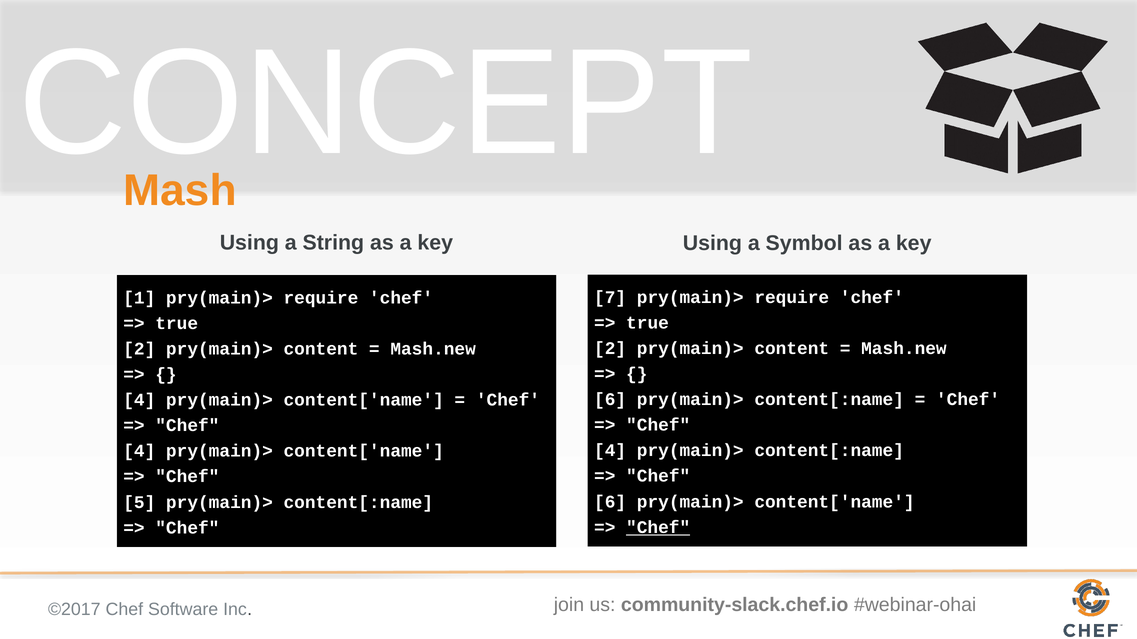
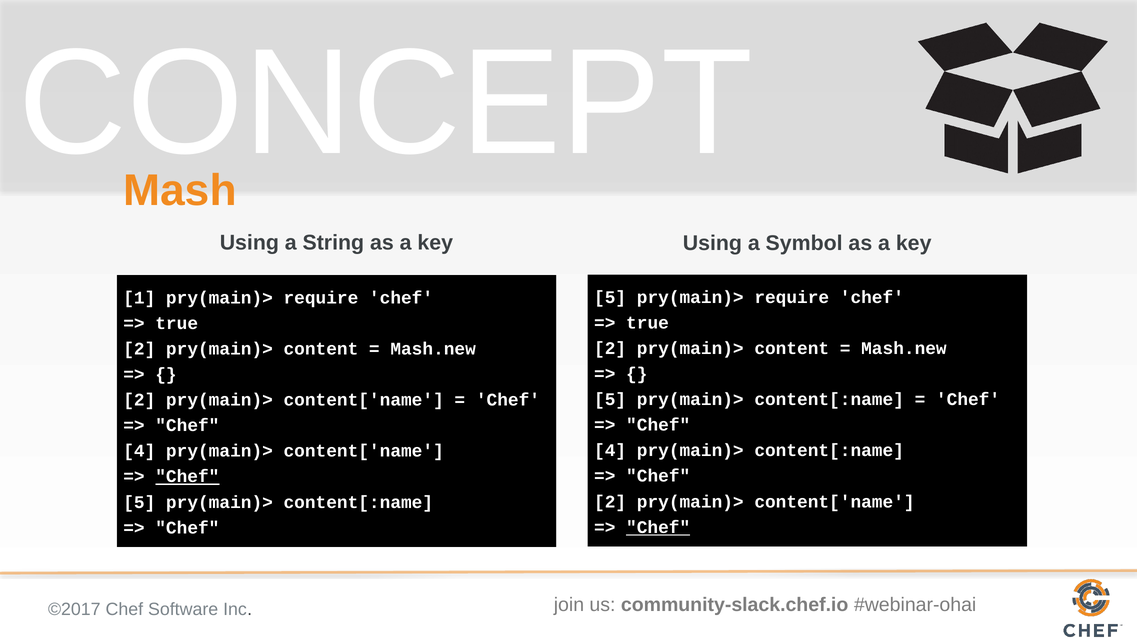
7: 7 -> 5 (610, 297)
6: 6 -> 5 (610, 400)
4: 4 -> 2 (139, 400)
Chef underline: none -> present (187, 477)
6: 6 -> 2 (610, 502)
